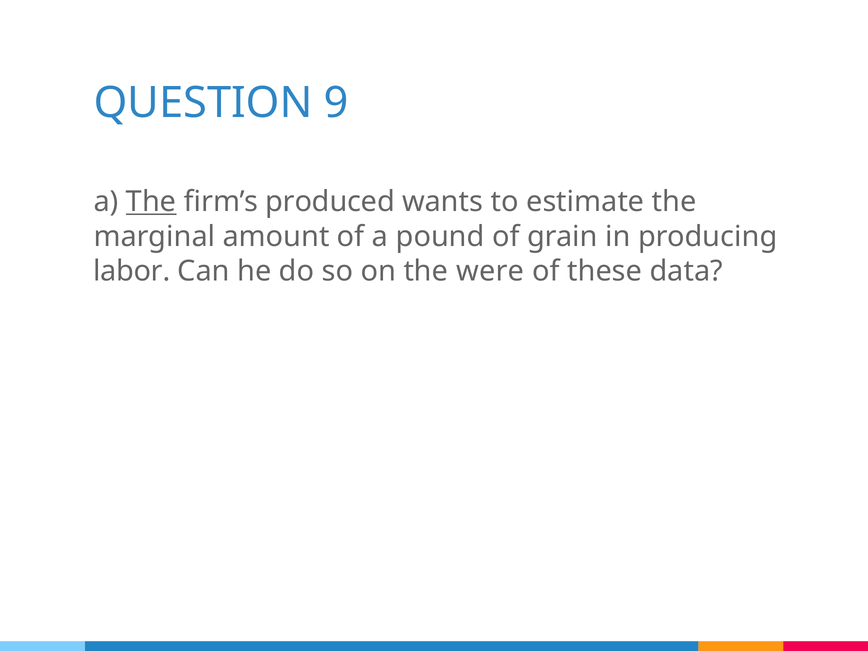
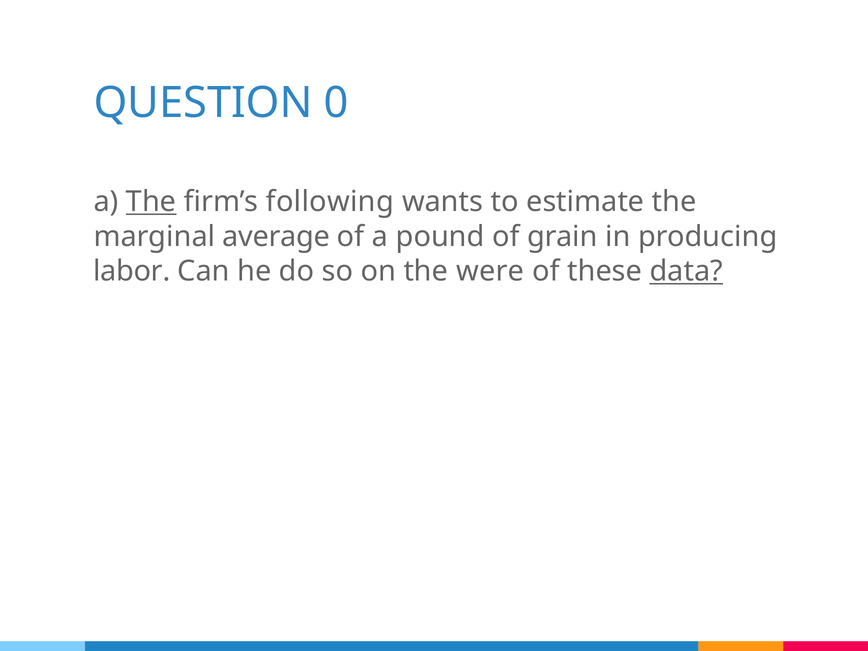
9: 9 -> 0 (336, 103)
produced: produced -> following (330, 202)
amount: amount -> average (276, 237)
data underline: none -> present (686, 271)
